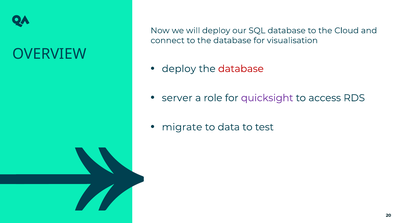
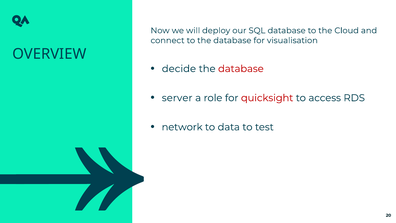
deploy: deploy -> decide (179, 69)
quicksight colour: purple -> red (267, 98)
migrate: migrate -> network (182, 127)
